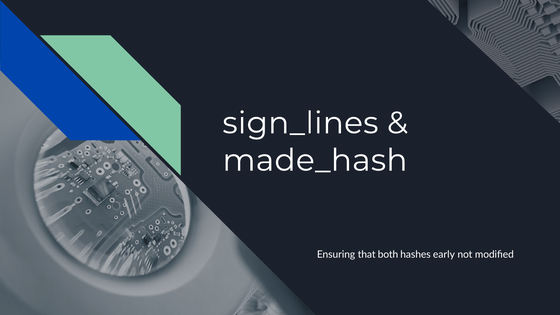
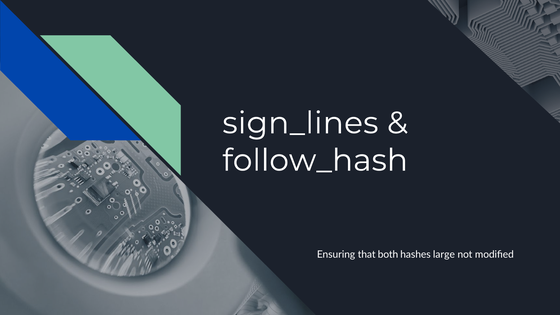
made_hash: made_hash -> follow_hash (315, 160)
early: early -> large (444, 255)
